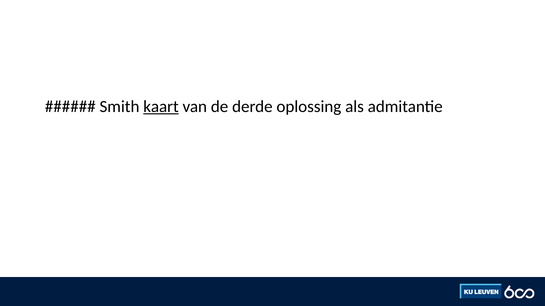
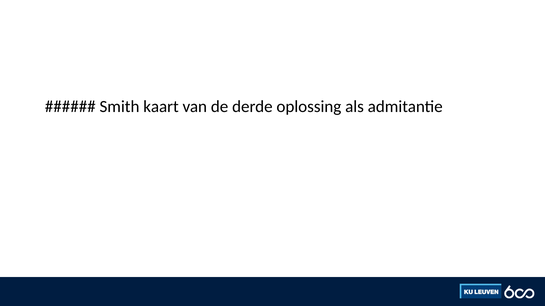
kaart underline: present -> none (161, 107)
